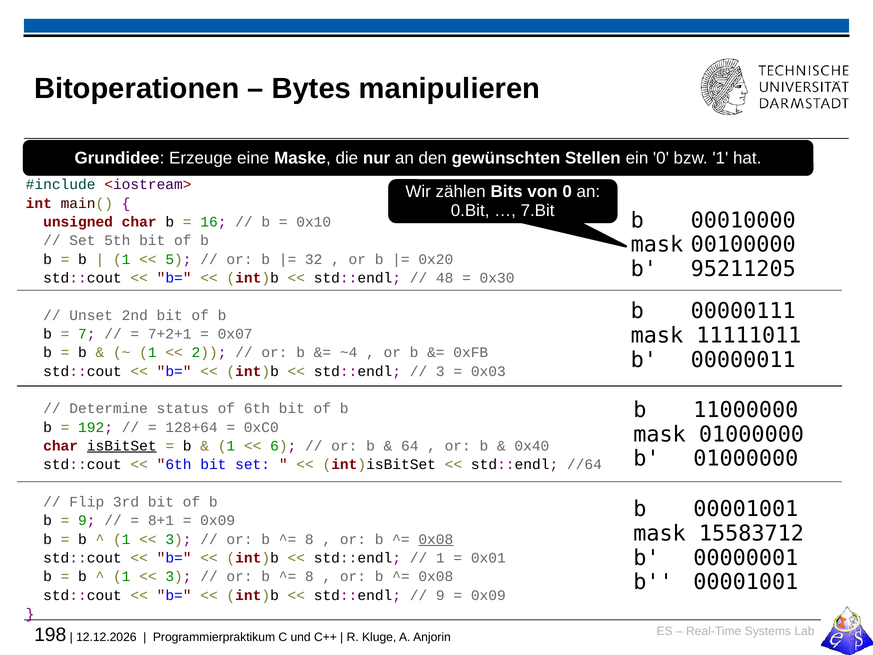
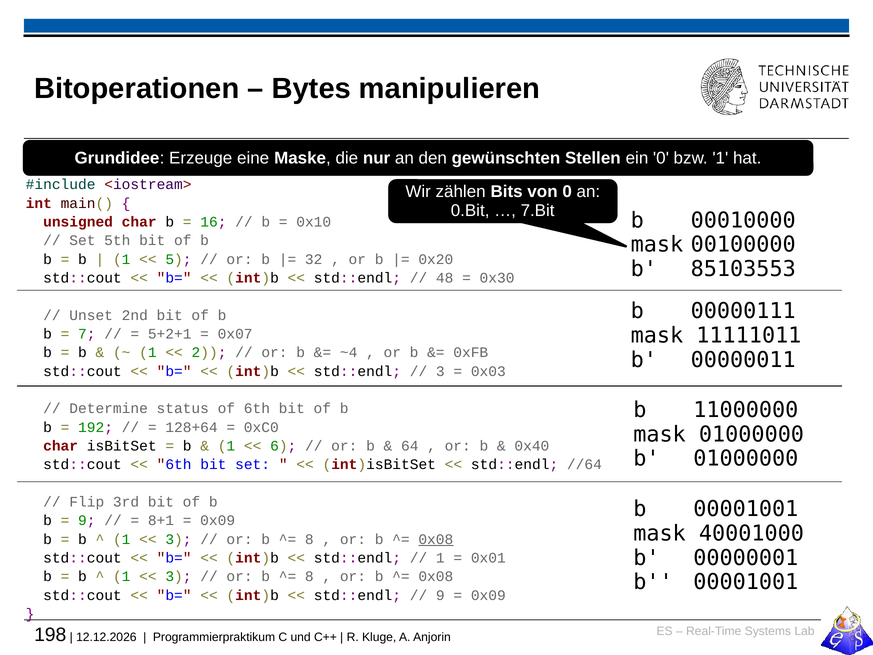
95211205: 95211205 -> 85103553 (743, 269)
7+2+1: 7+2+1 -> 5+2+1 (170, 334)
isBitSet underline: present -> none (122, 446)
15583712: 15583712 -> 40001000 (751, 533)
